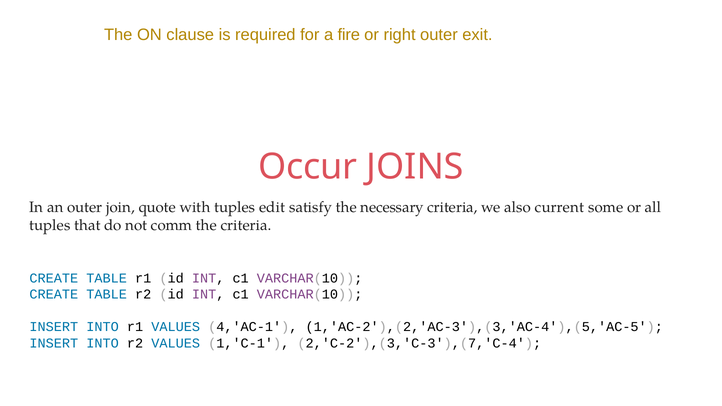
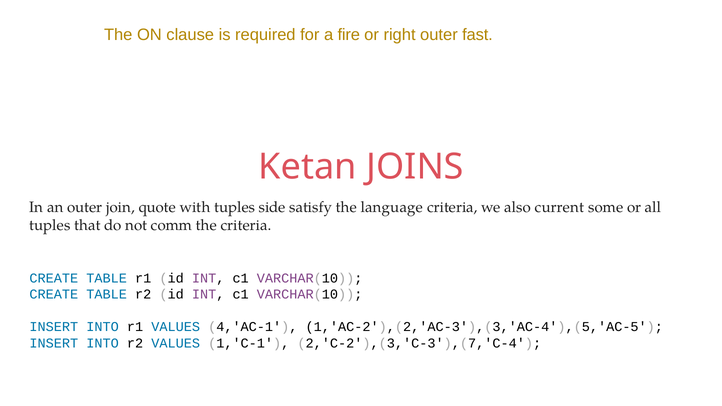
exit: exit -> fast (477, 35)
Occur: Occur -> Ketan (307, 167)
edit: edit -> side (272, 207)
necessary: necessary -> language (392, 207)
